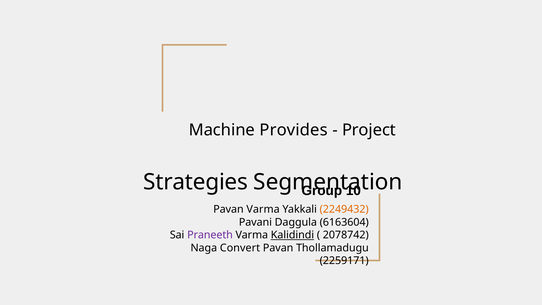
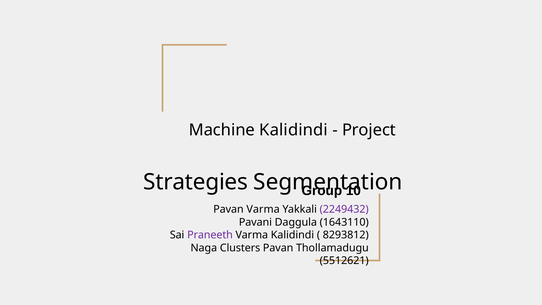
Machine Provides: Provides -> Kalidindi (294, 130)
2249432 colour: orange -> purple (344, 209)
6163604: 6163604 -> 1643110 (344, 222)
Kalidindi underline: present -> none (292, 235)
2078742: 2078742 -> 8293812 (346, 235)
Convert: Convert -> Clusters (240, 248)
2259171: 2259171 -> 5512621 (344, 261)
